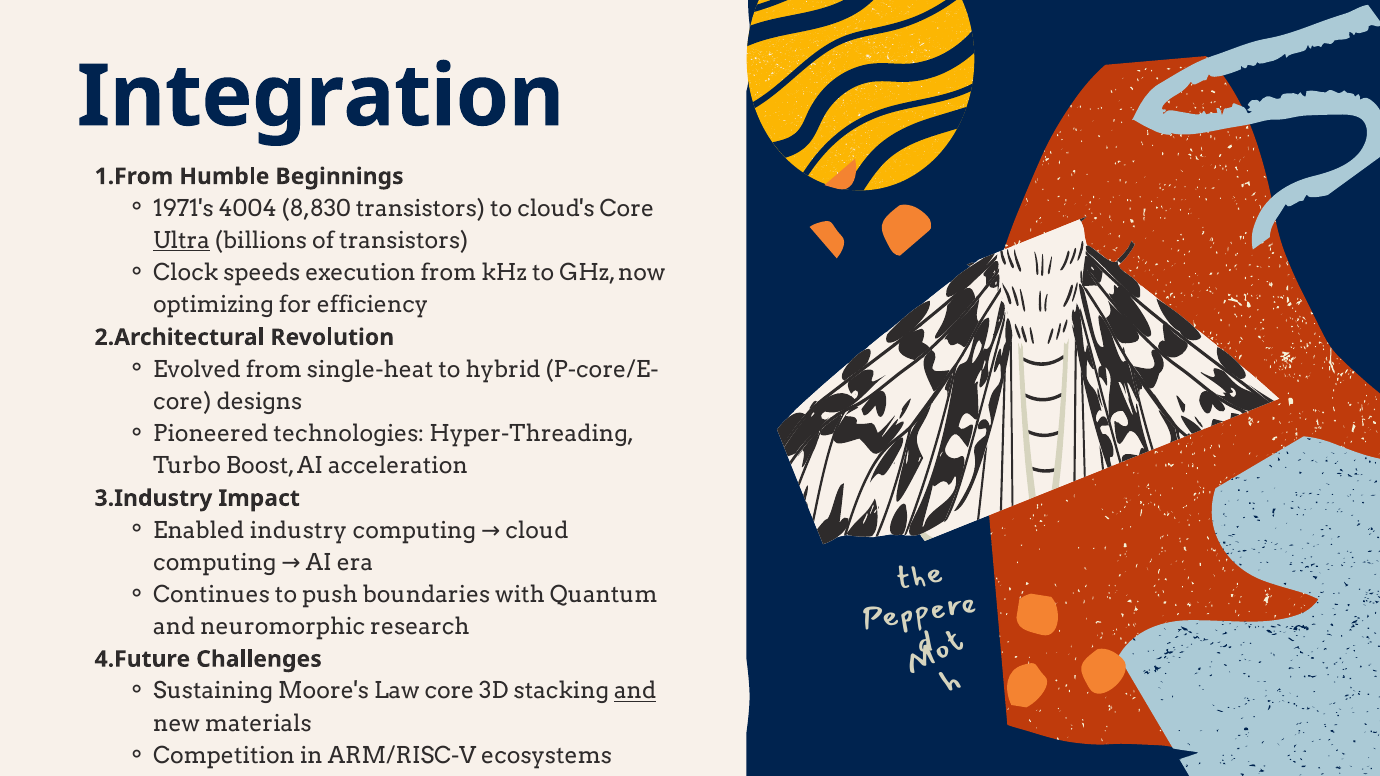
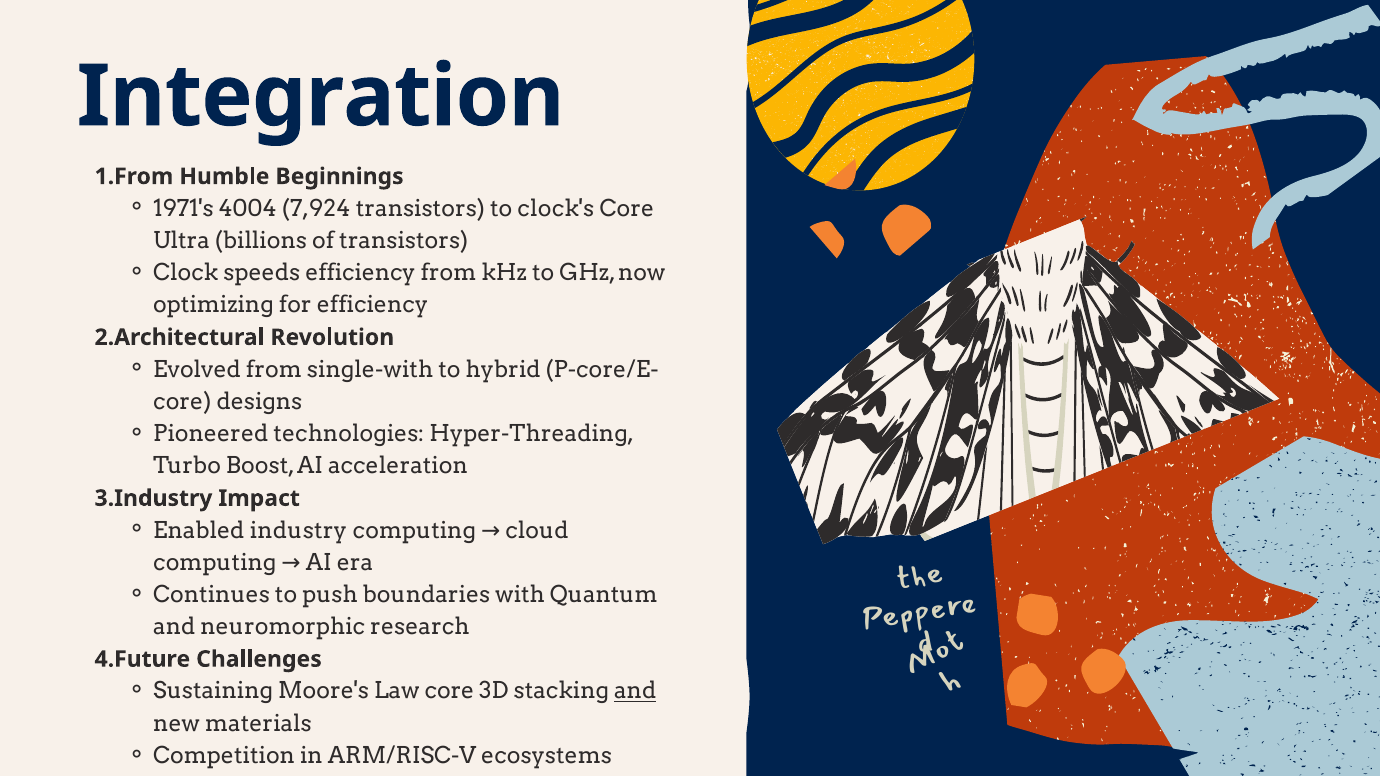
8,830: 8,830 -> 7,924 (316, 209)
cloud's: cloud's -> clock's (556, 209)
Ultra underline: present -> none (182, 241)
speeds execution: execution -> efficiency (360, 273)
single-heat: single-heat -> single-with (370, 370)
